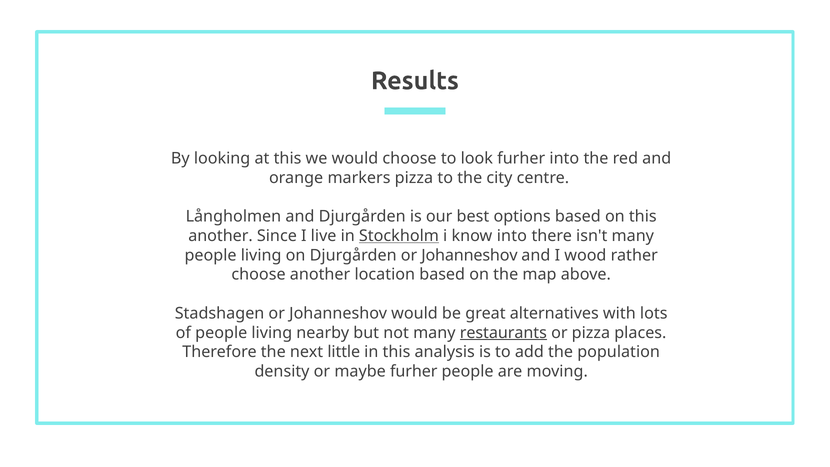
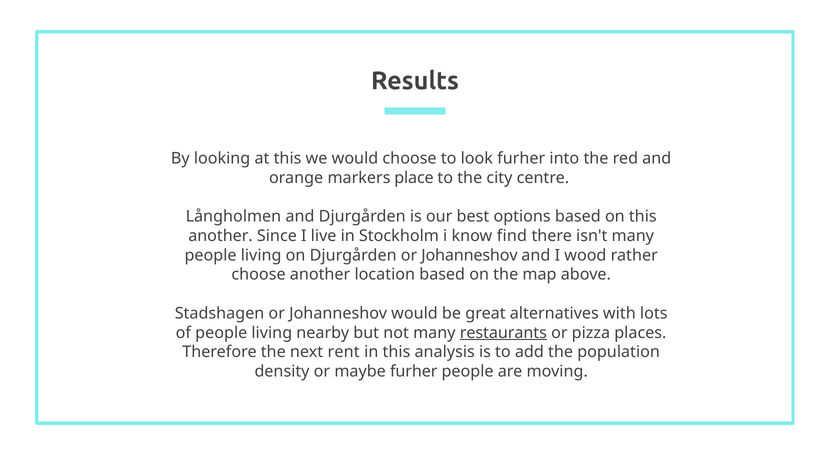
markers pizza: pizza -> place (414, 178)
Stockholm underline: present -> none (399, 236)
know into: into -> find (512, 236)
little: little -> rent (344, 352)
